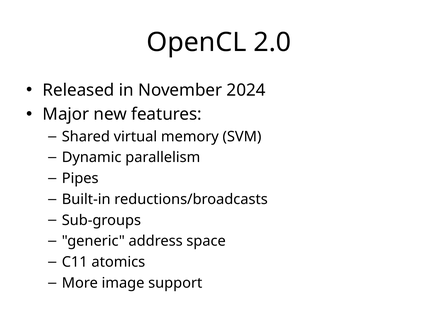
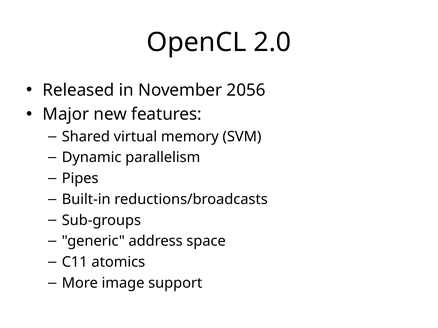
2024: 2024 -> 2056 (246, 90)
